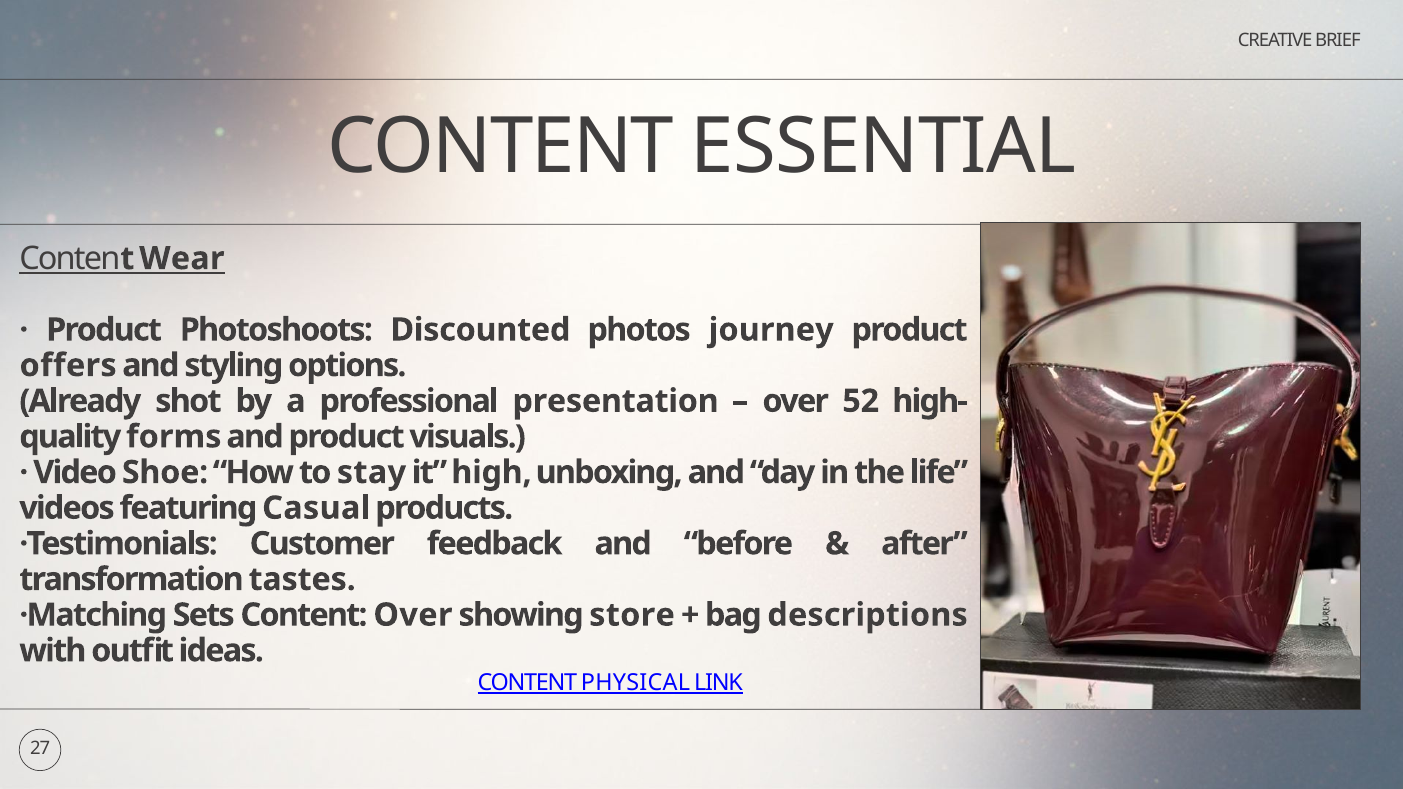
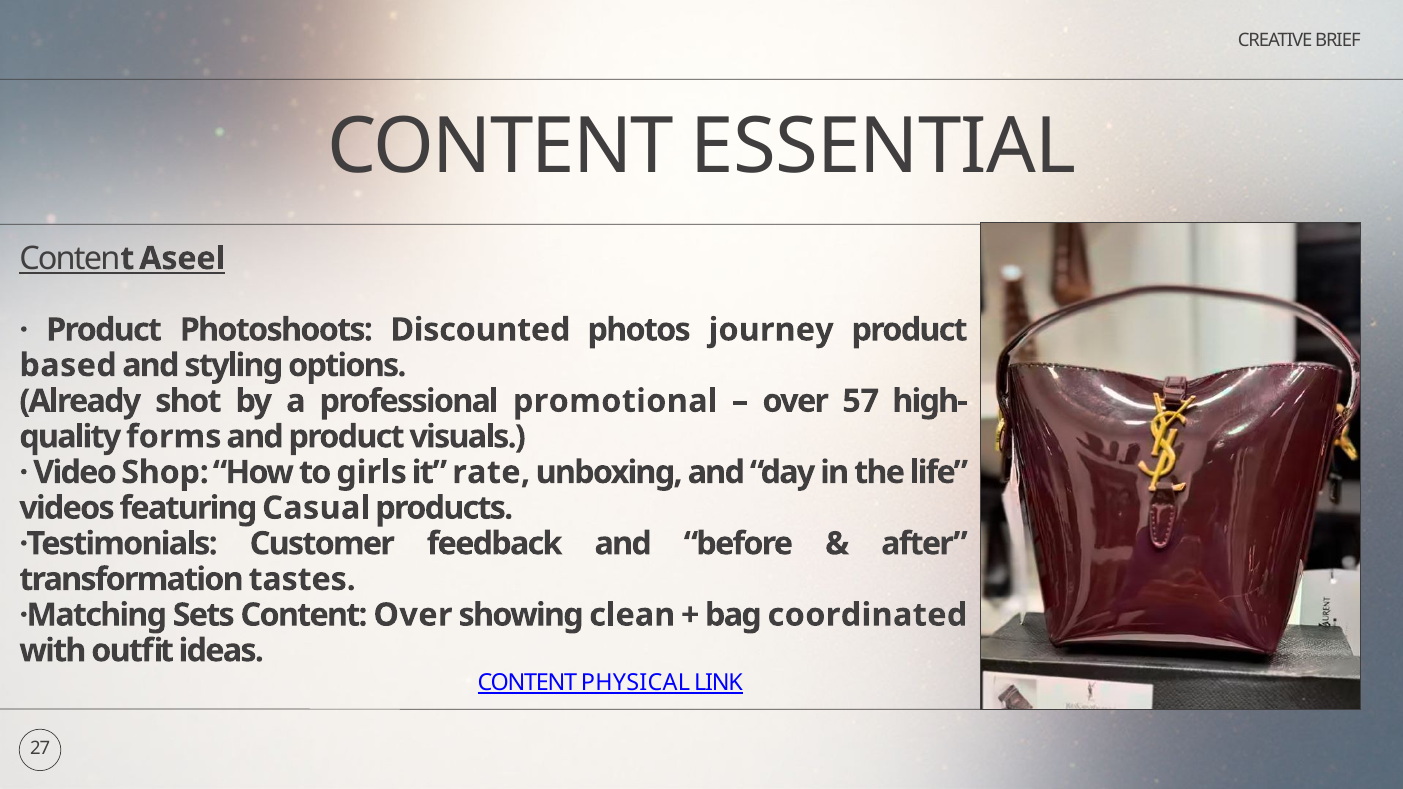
Wear: Wear -> Aseel (182, 259)
offers: offers -> based (68, 366)
presentation: presentation -> promotional (615, 401)
52: 52 -> 57 (861, 401)
Shoe: Shoe -> Shop (165, 472)
stay: stay -> girls (372, 472)
high: high -> rate (491, 472)
store: store -> clean (632, 615)
descriptions: descriptions -> coordinated (867, 615)
